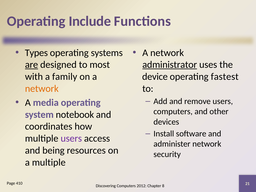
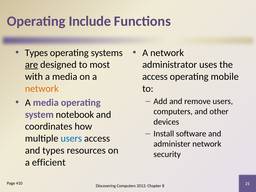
administrator underline: present -> none (170, 65)
with a family: family -> media (65, 77)
device: device -> access (155, 77)
fastest: fastest -> mobile (225, 77)
users colour: purple -> blue (71, 138)
and being: being -> types (53, 150)
a multiple: multiple -> efficient (49, 162)
